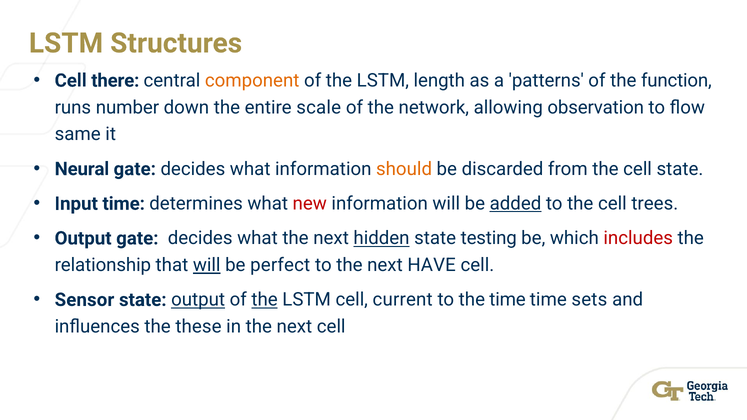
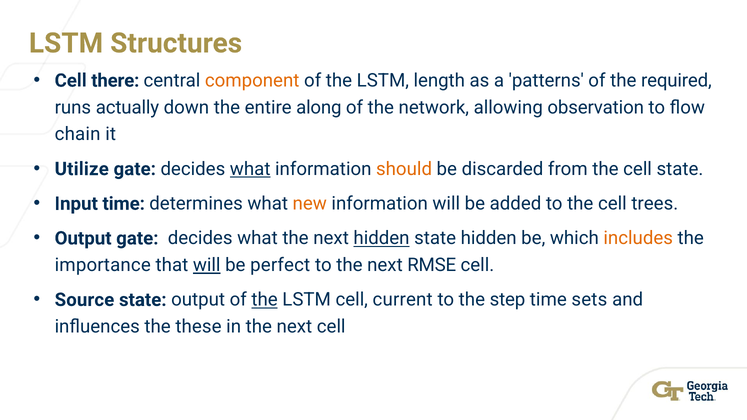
function: function -> required (676, 81)
number: number -> actually (127, 107)
scale: scale -> along (319, 107)
same: same -> chain (78, 134)
Neural: Neural -> Utilize (82, 169)
what underline: none -> present (250, 169)
new colour: red -> orange (310, 204)
added underline: present -> none (516, 204)
state testing: testing -> hidden (489, 238)
includes colour: red -> orange (638, 238)
relationship: relationship -> importance (103, 265)
HAVE: HAVE -> RMSE (432, 265)
Sensor: Sensor -> Source (84, 300)
output underline: present -> none (198, 300)
the time: time -> step (508, 300)
